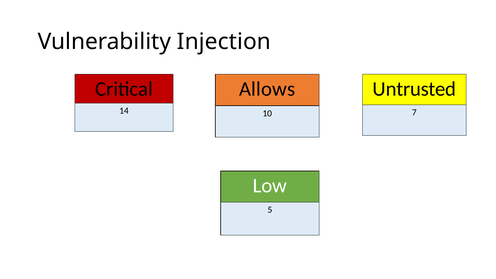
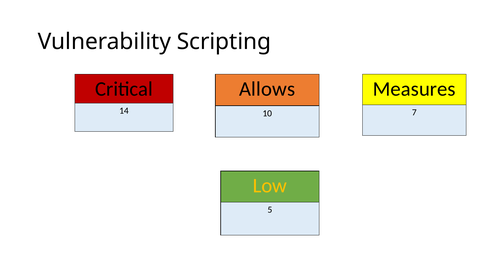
Injection: Injection -> Scripting (224, 42)
Untrusted: Untrusted -> Measures (414, 89)
Low colour: white -> yellow (270, 186)
